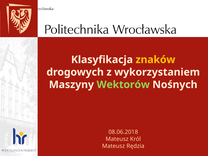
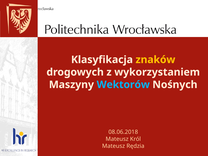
Wektorów colour: light green -> light blue (123, 85)
